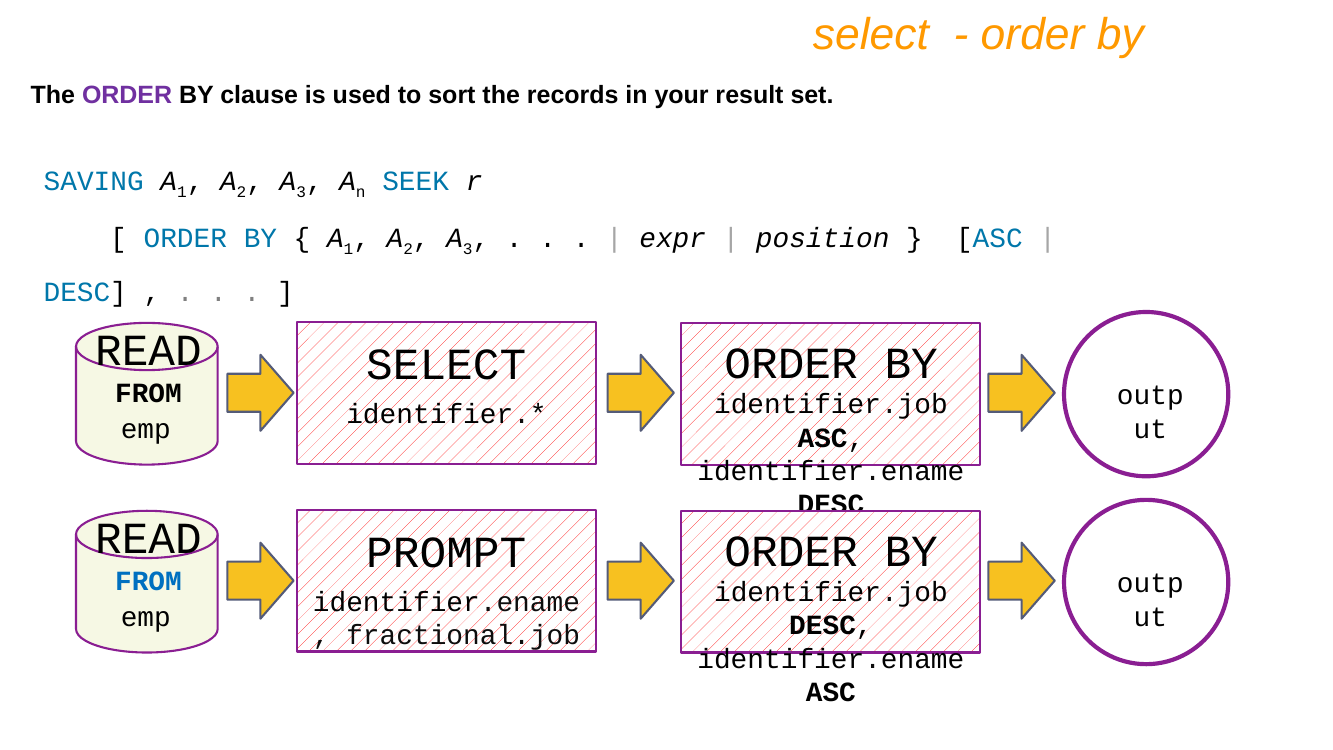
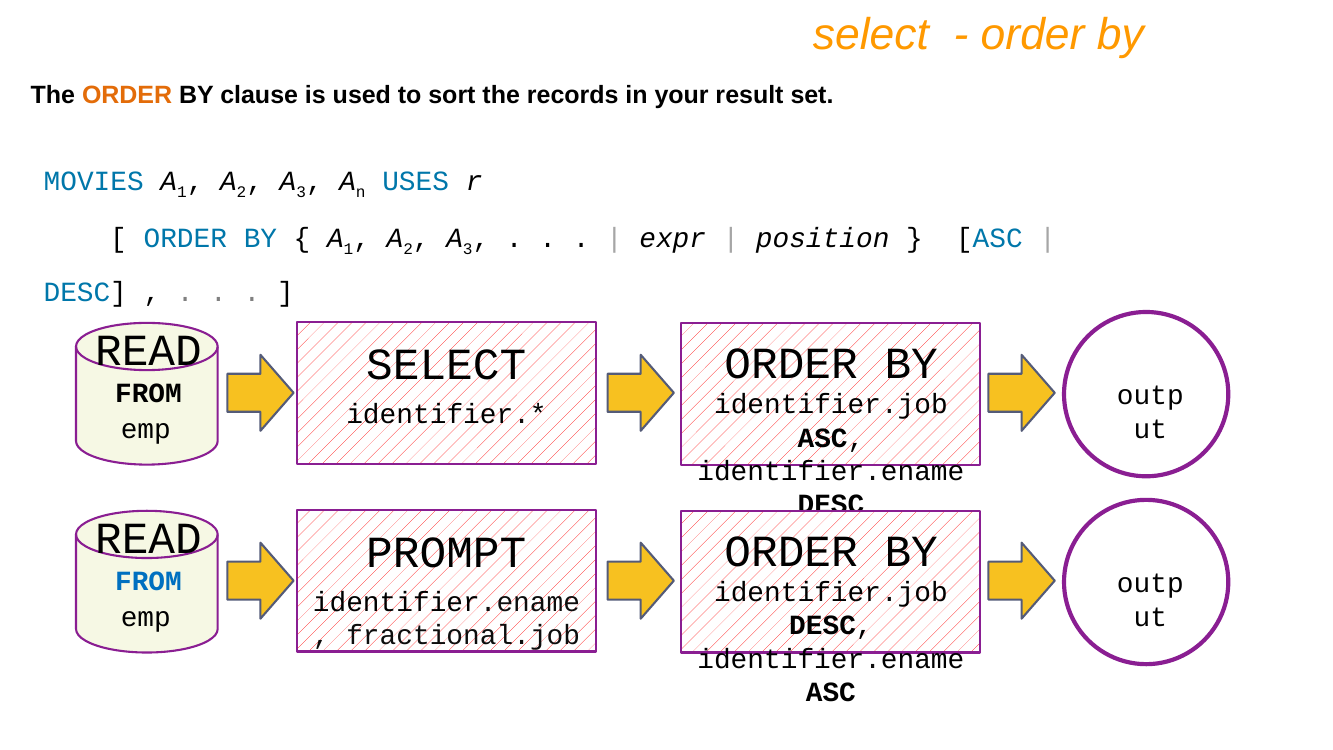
ORDER colour: purple -> orange (127, 95)
SAVING: SAVING -> MOVIES (94, 181)
SEEK: SEEK -> USES (416, 181)
